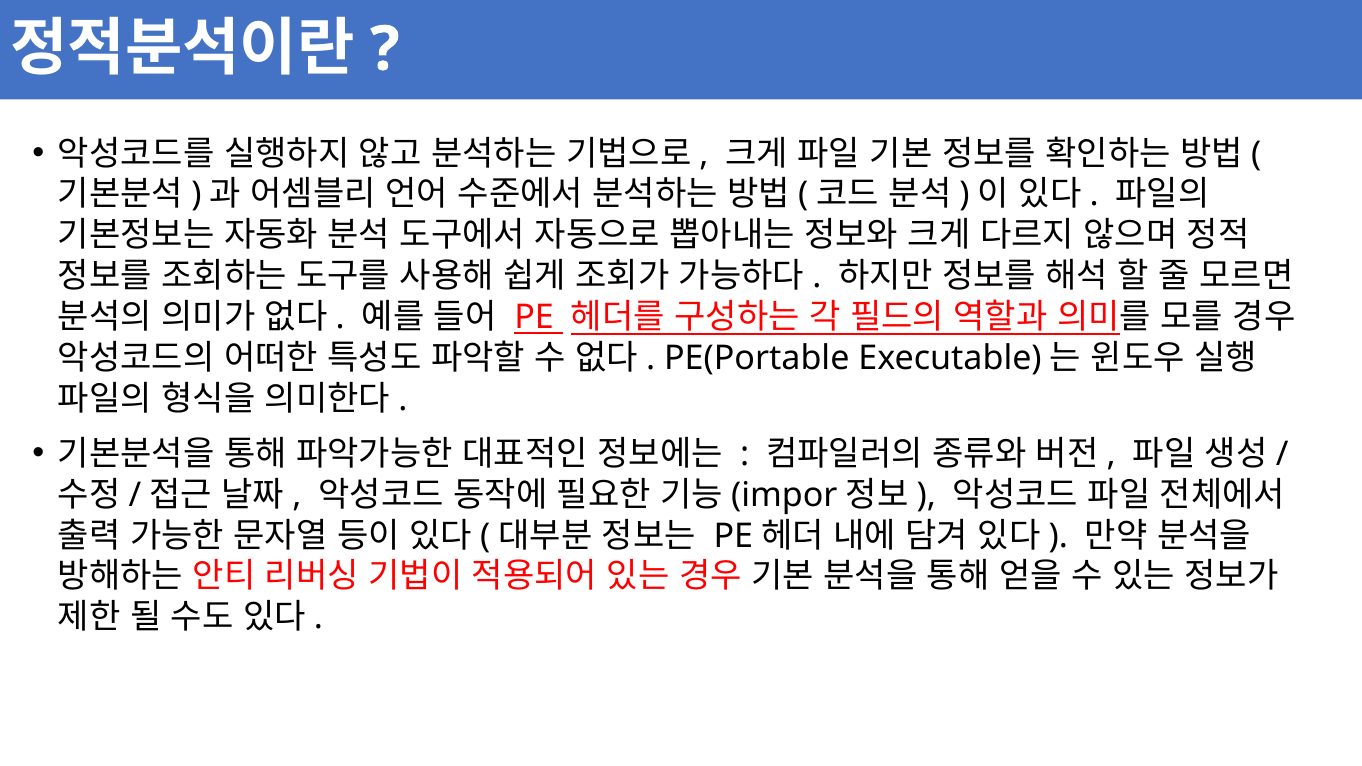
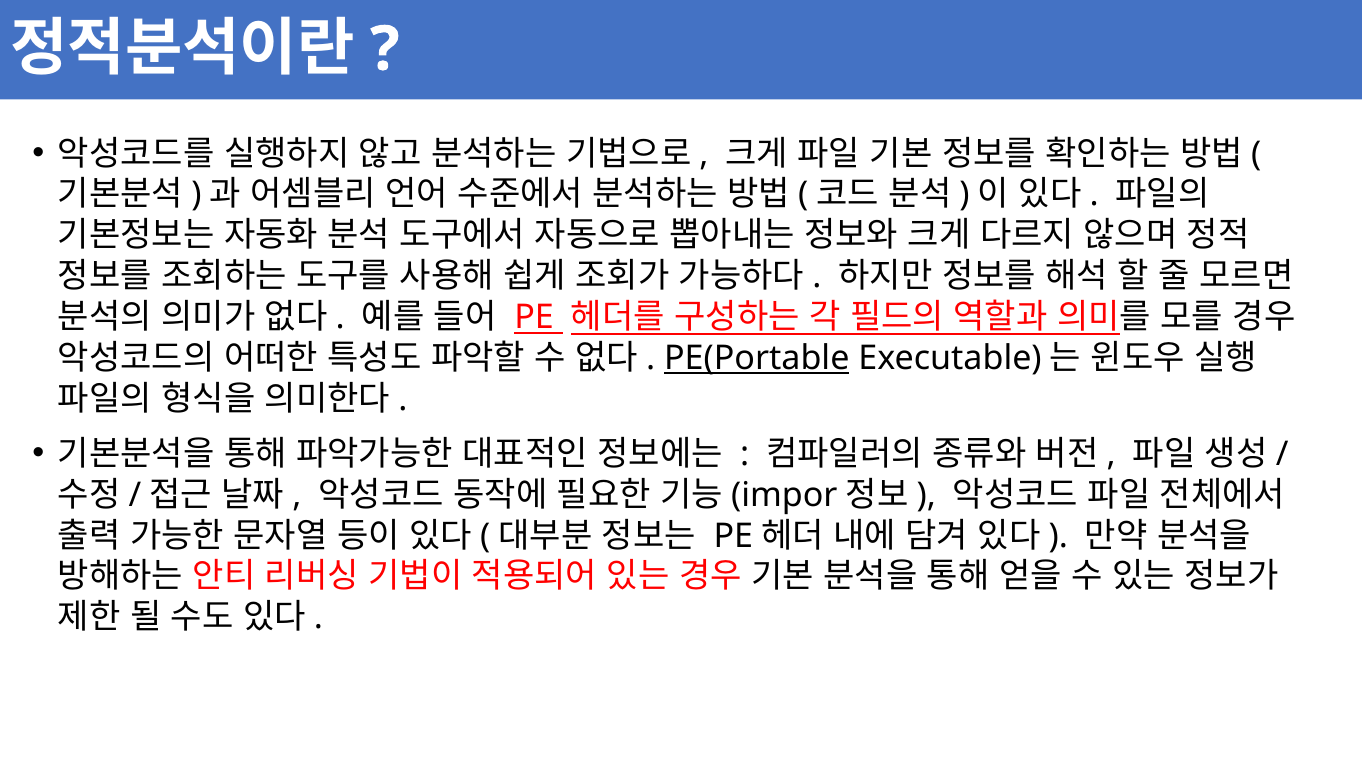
PE(Portable underline: none -> present (757, 358)
